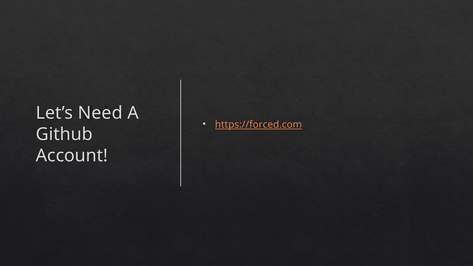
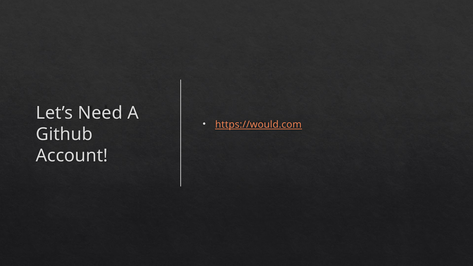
https://forced.com: https://forced.com -> https://would.com (258, 125)
